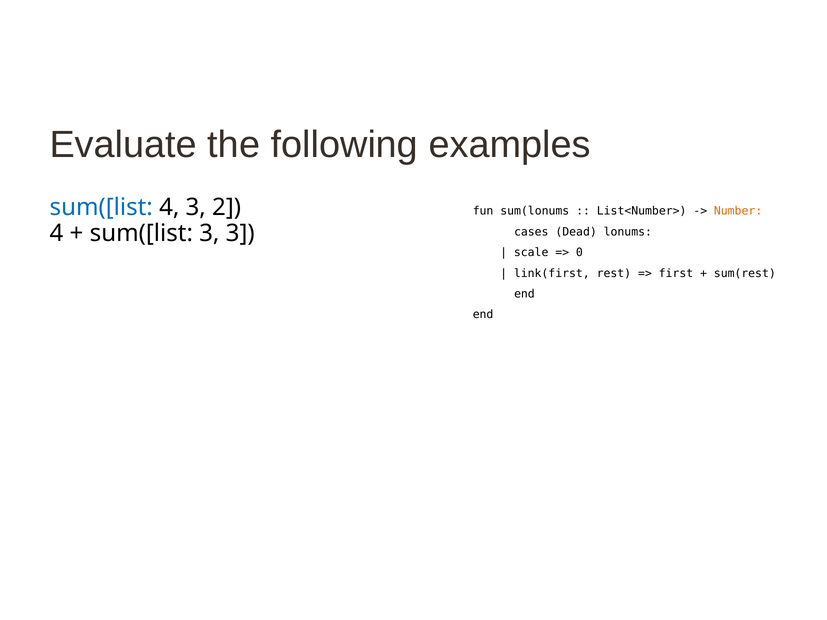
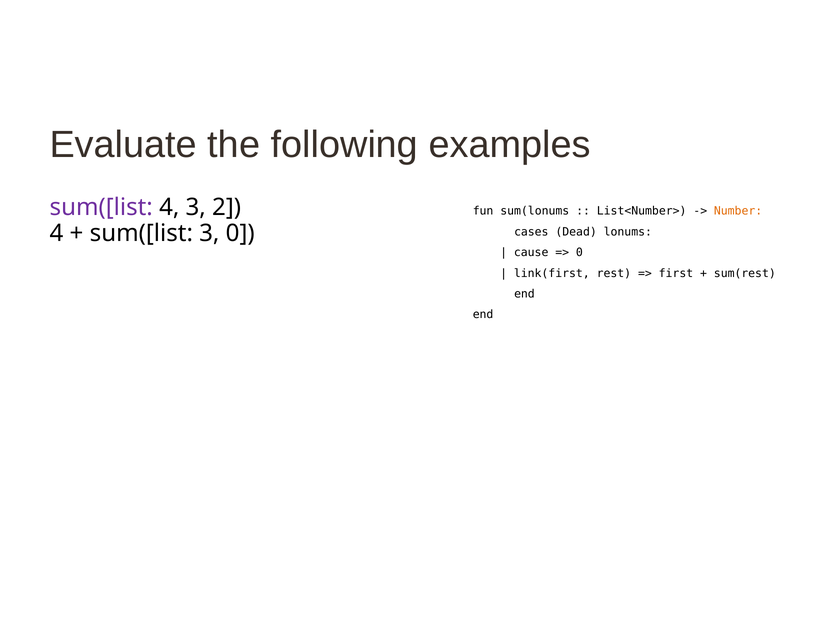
sum([list colour: blue -> purple (101, 207)
3 3: 3 -> 0 (240, 233)
scale: scale -> cause (531, 253)
